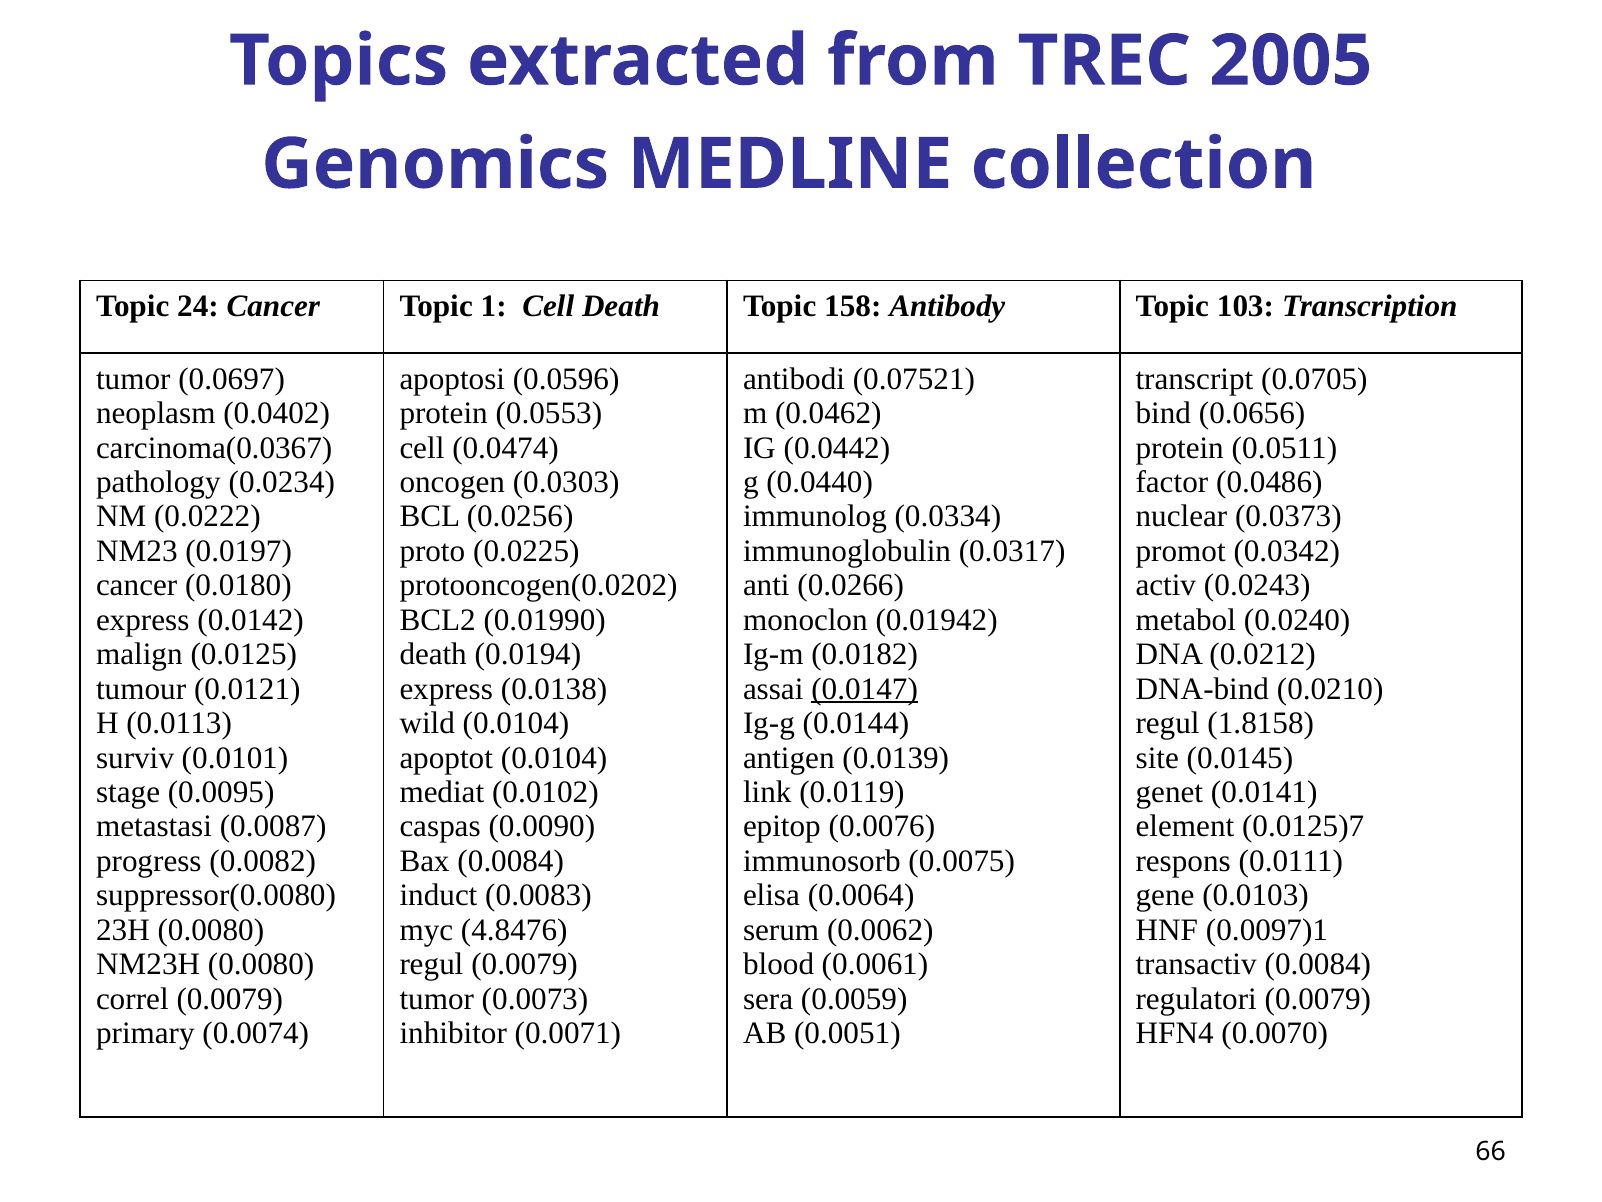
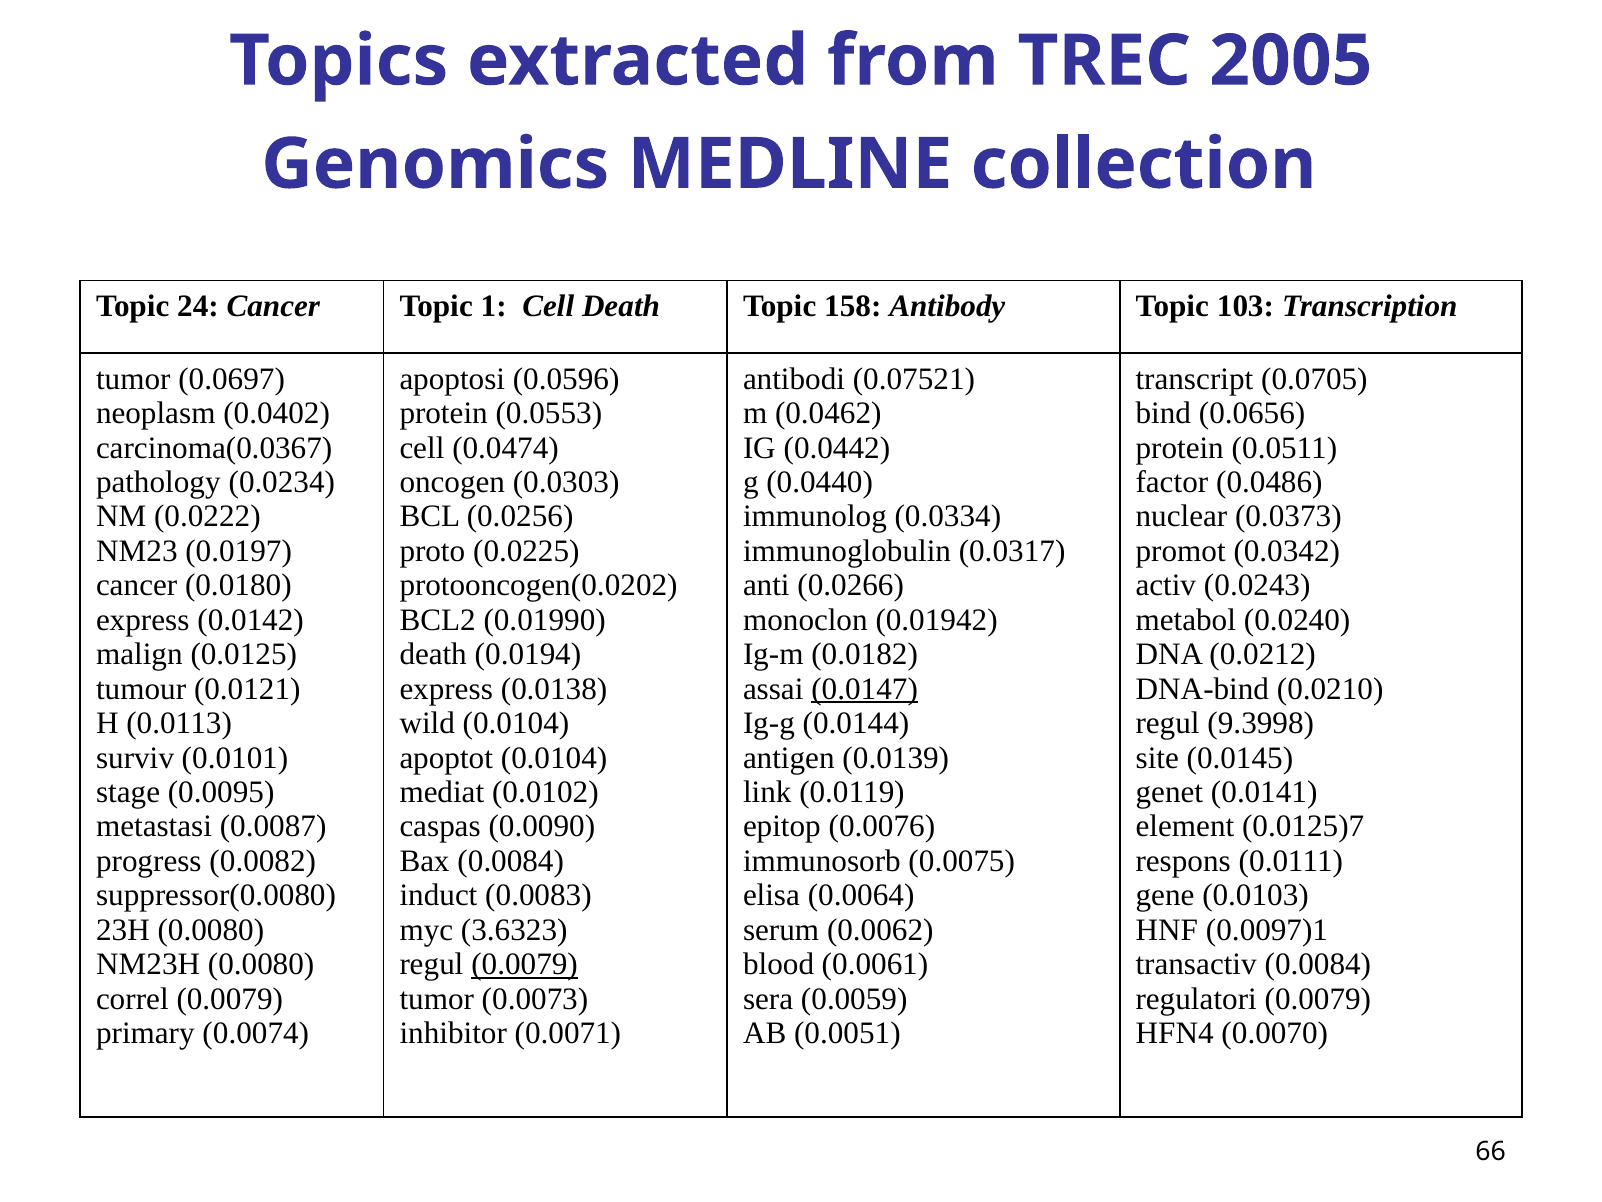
1.8158: 1.8158 -> 9.3998 (1261, 723)
4.8476: 4.8476 -> 3.6323 (514, 930)
0.0079 underline: none -> present (525, 964)
